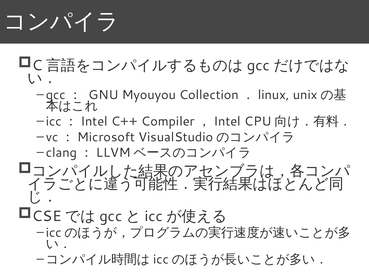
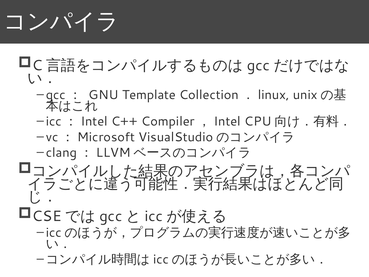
Myouyou: Myouyou -> Template (149, 95)
